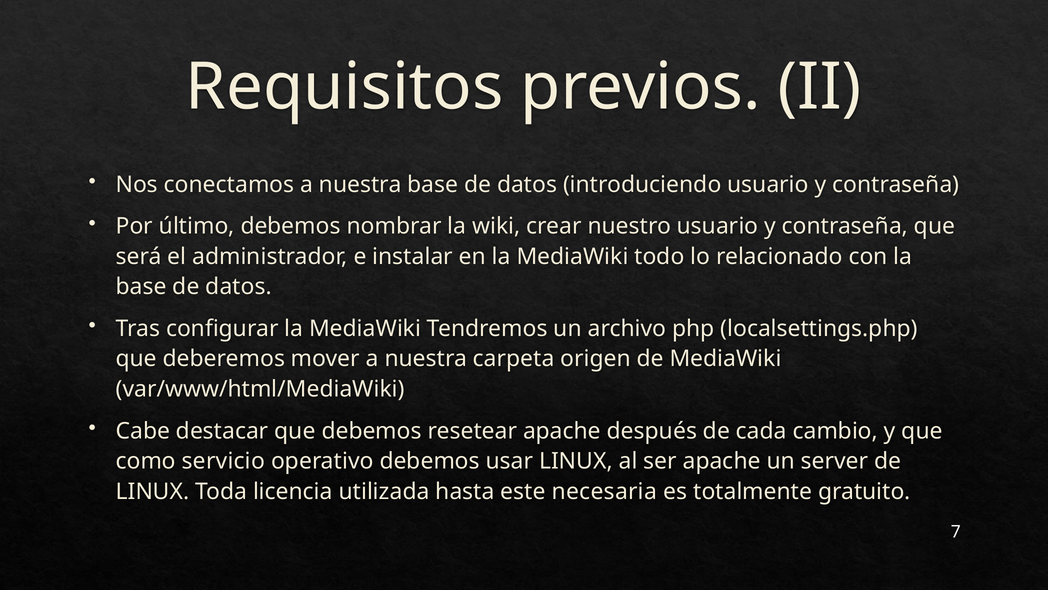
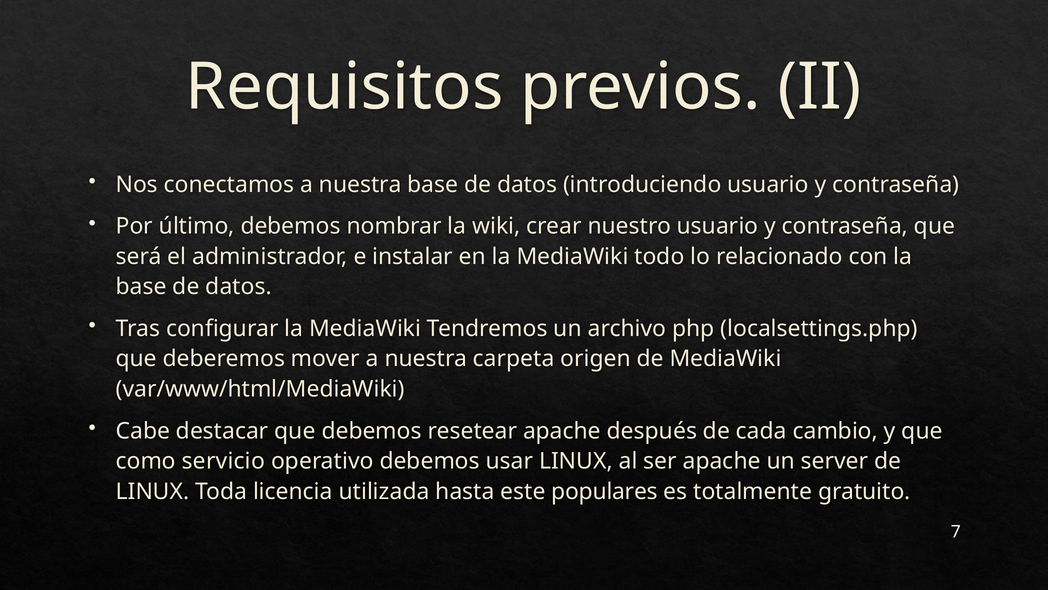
necesaria: necesaria -> populares (605, 491)
